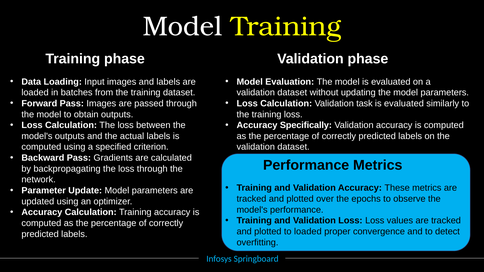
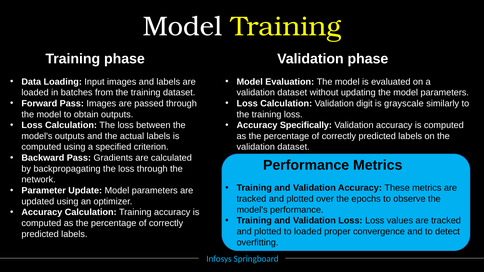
task: task -> digit (364, 104)
evaluated: evaluated -> grayscale (404, 104)
